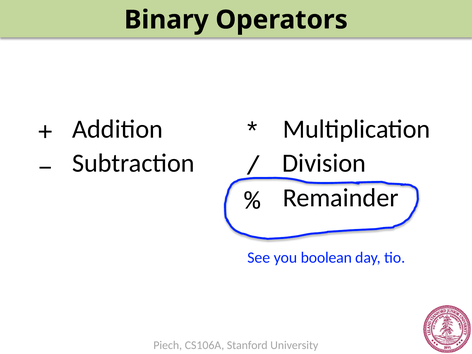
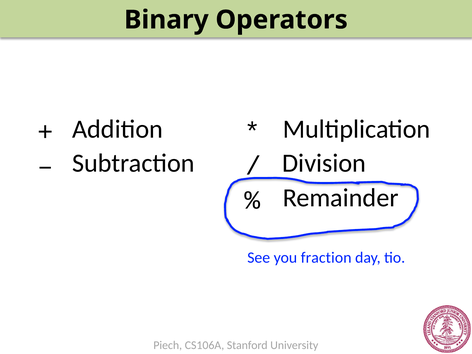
boolean: boolean -> fraction (326, 257)
